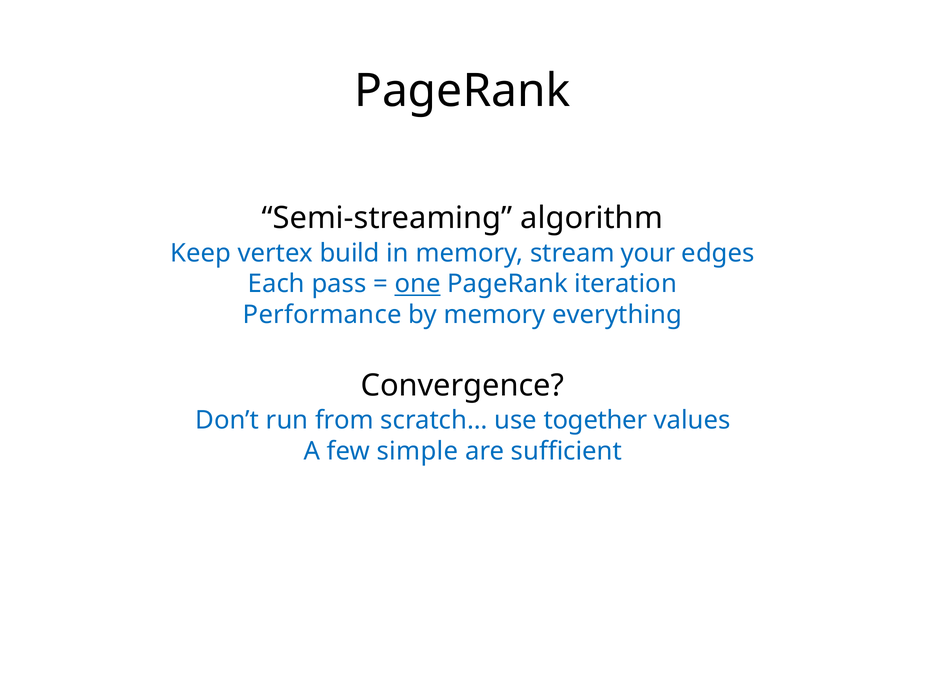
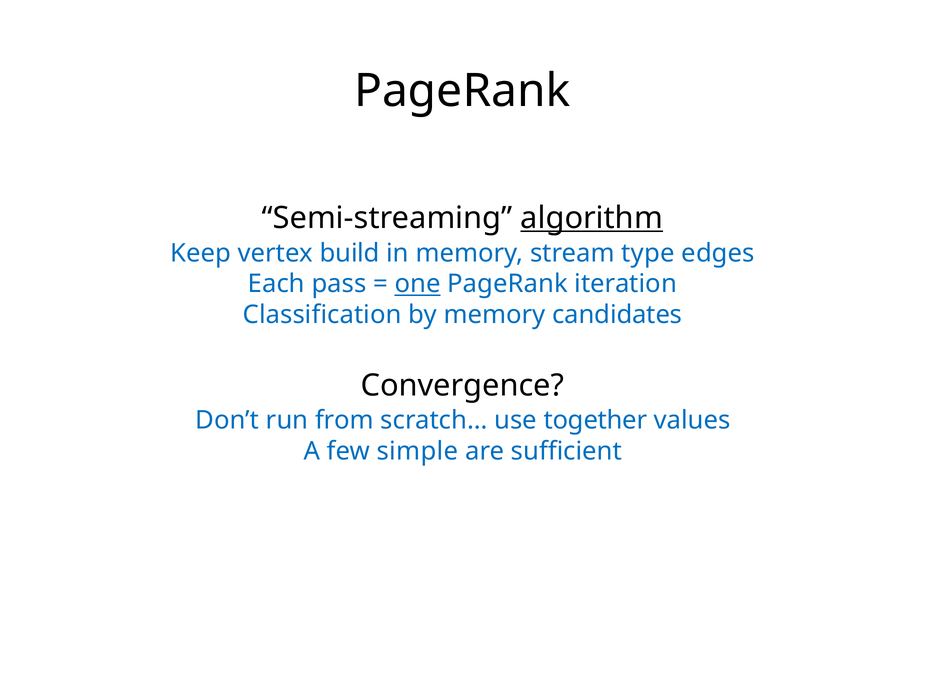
algorithm underline: none -> present (592, 218)
your: your -> type (648, 253)
Performance: Performance -> Classification (322, 315)
everything: everything -> candidates (617, 315)
